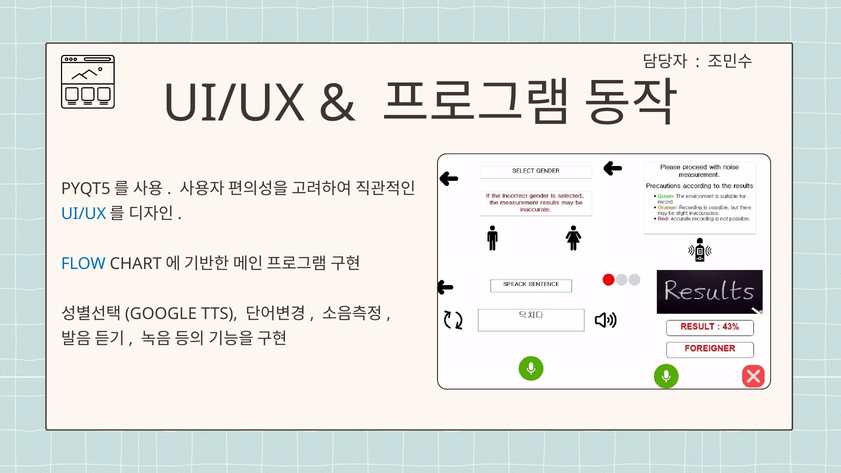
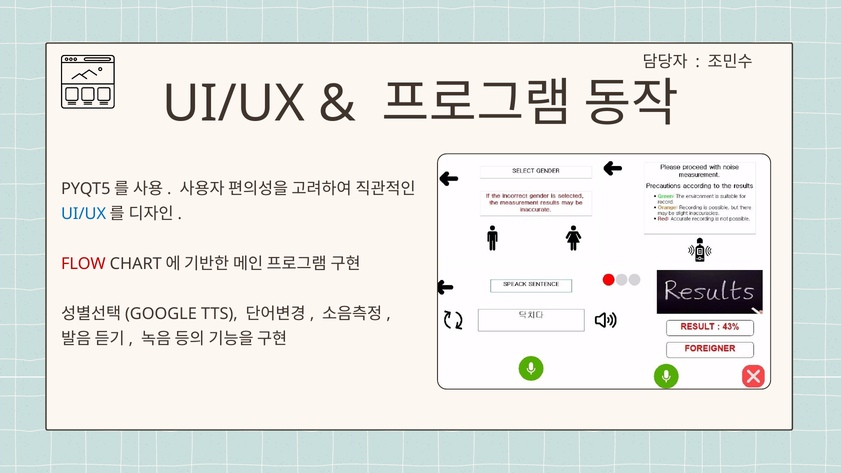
FLOW colour: blue -> red (83, 264)
